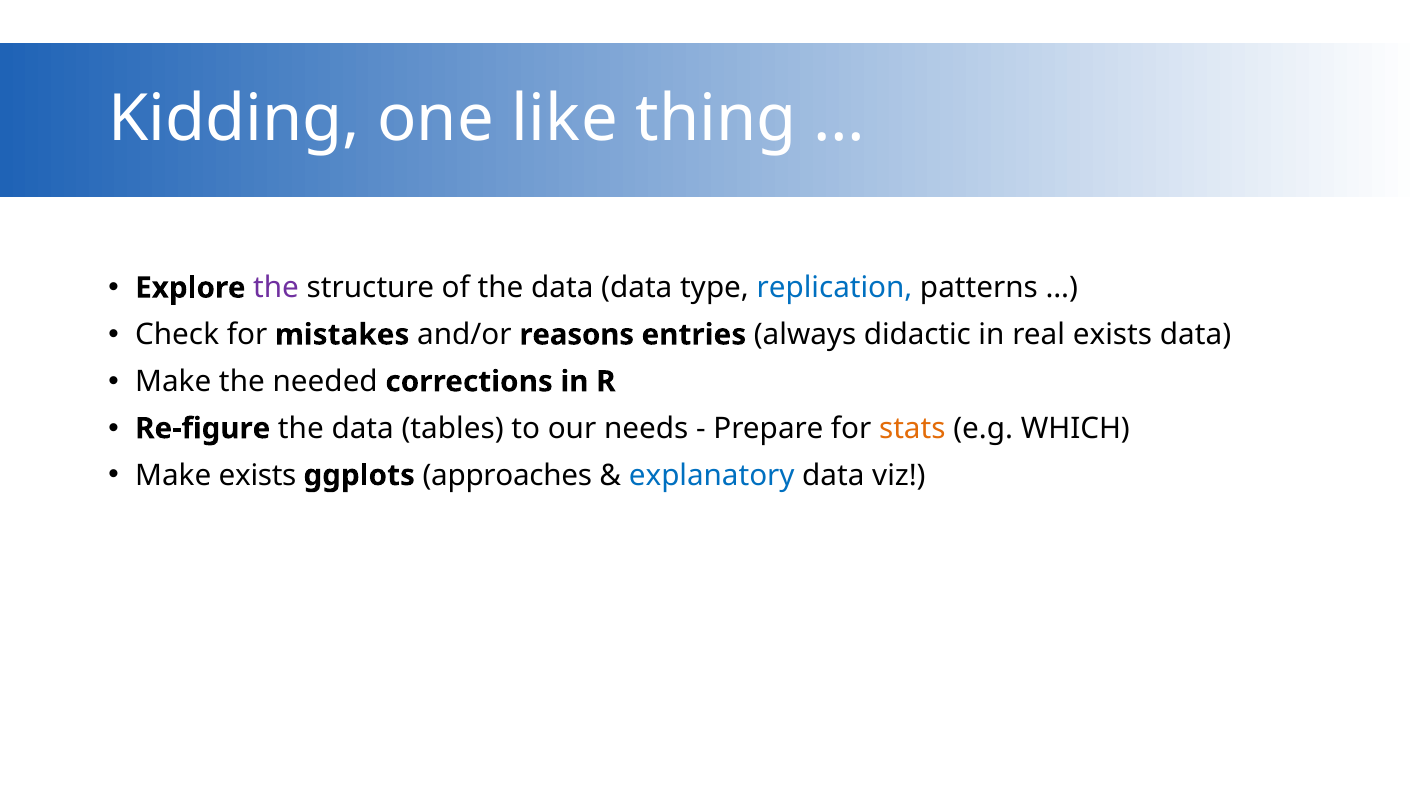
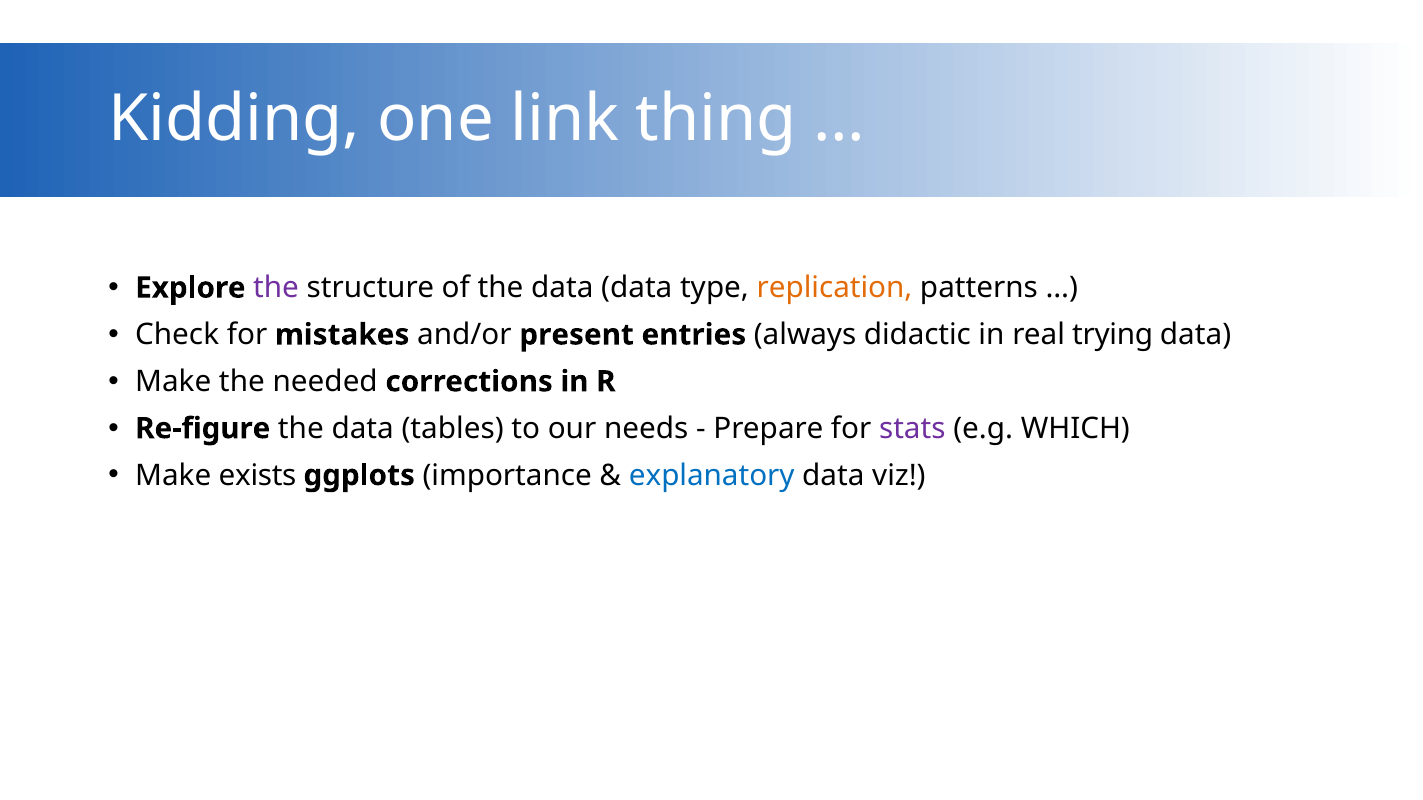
like: like -> link (565, 120)
replication colour: blue -> orange (835, 288)
reasons: reasons -> present (577, 335)
real exists: exists -> trying (1113, 335)
stats colour: orange -> purple (912, 429)
approaches: approaches -> importance (507, 476)
